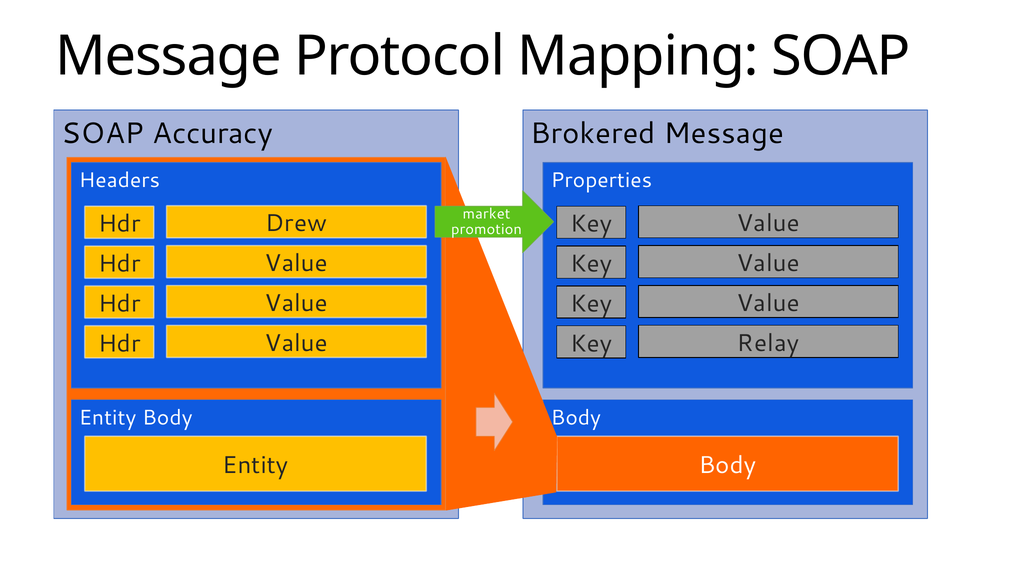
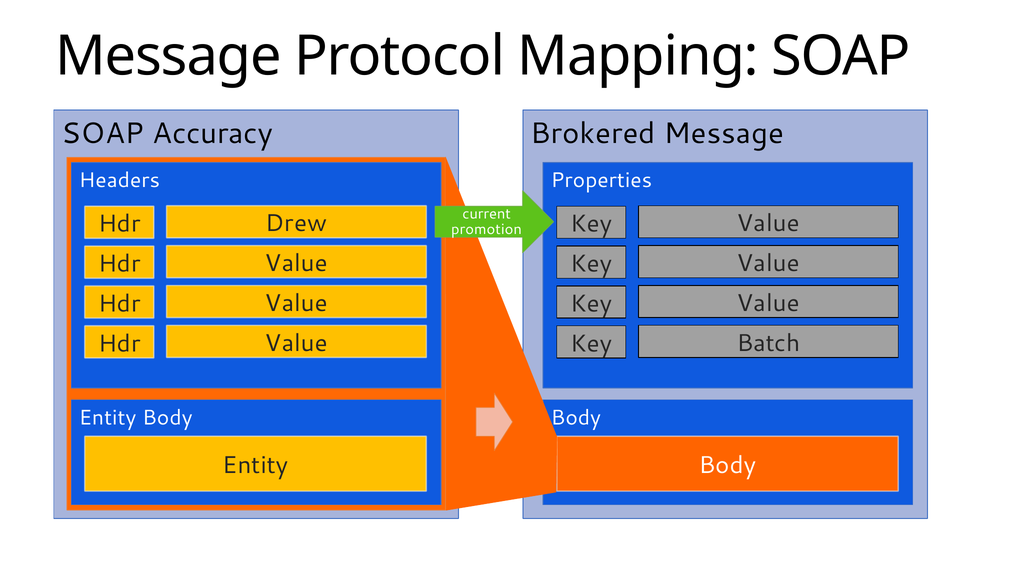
market: market -> current (487, 214)
Relay: Relay -> Batch (768, 343)
